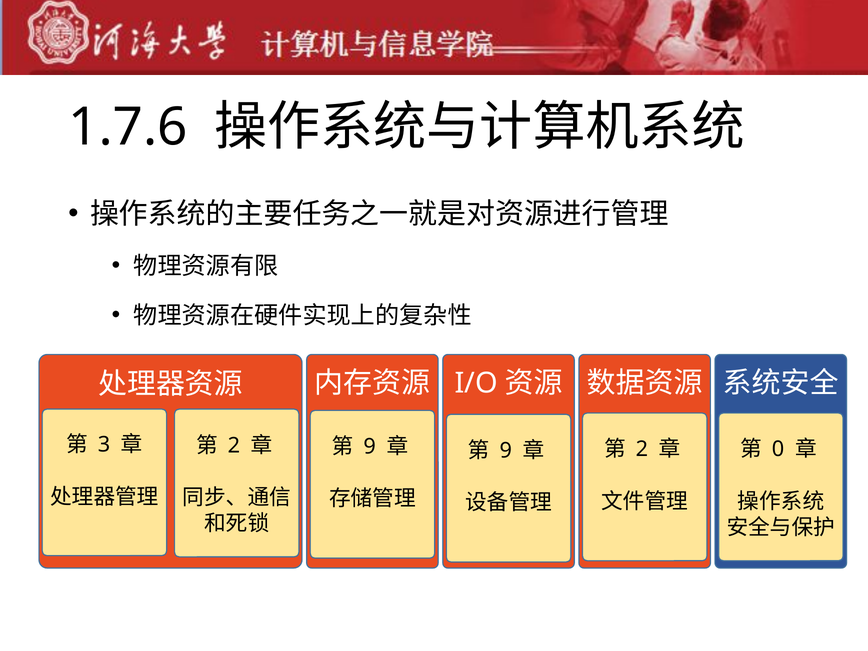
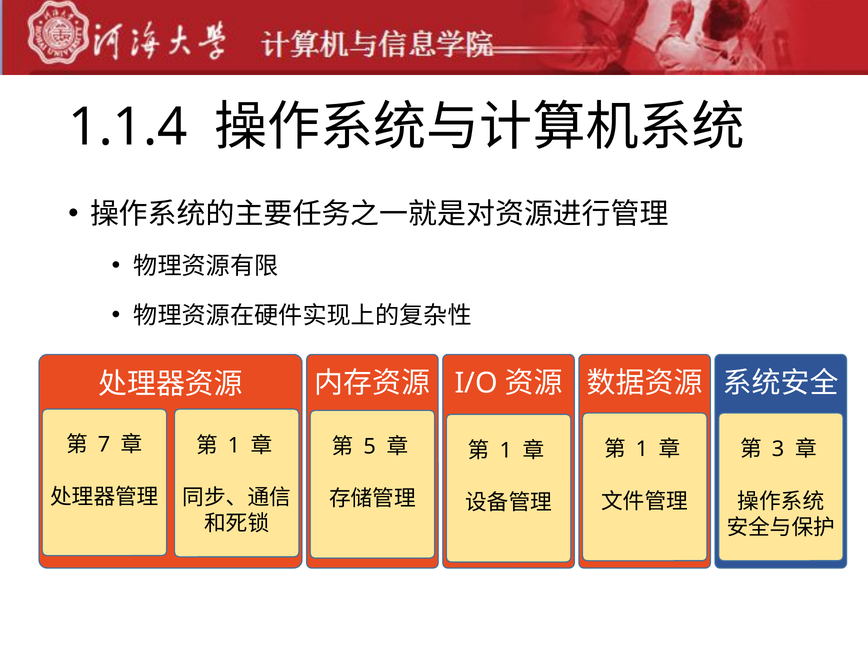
1.7.6: 1.7.6 -> 1.1.4 (128, 127)
3: 3 -> 7 (104, 445)
2: 2 -> 1 (234, 445)
9: 9 -> 5 (370, 447)
2: 2 -> 1 (642, 449)
0: 0 -> 3 (778, 449)
9: 9 -> 1 (506, 451)
